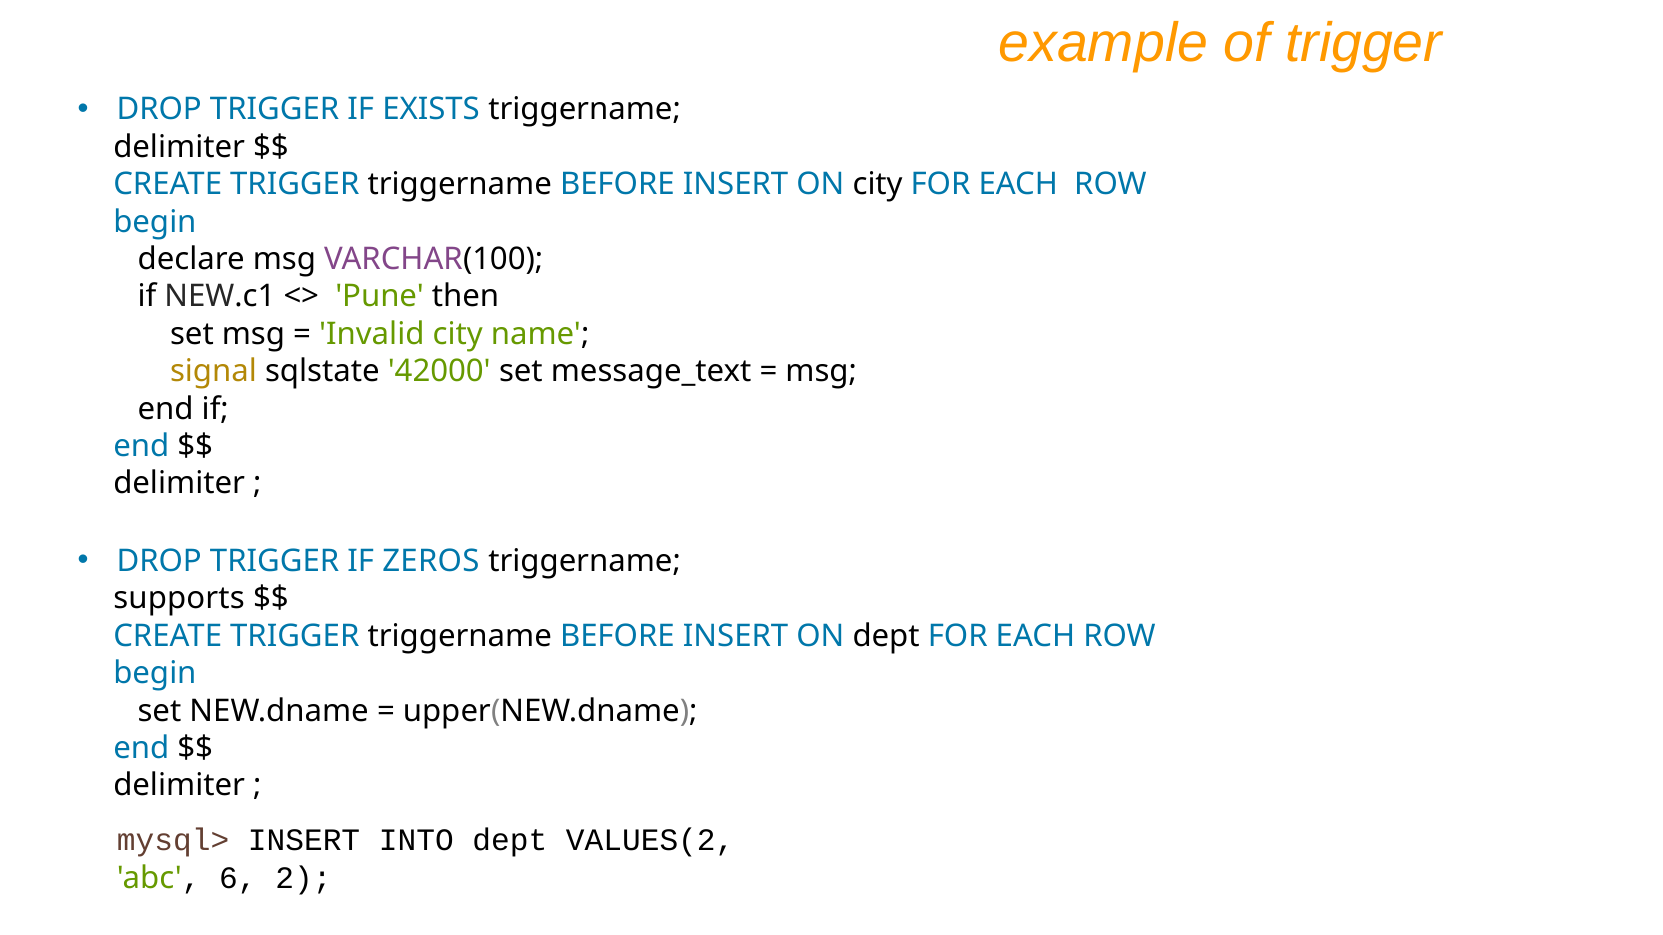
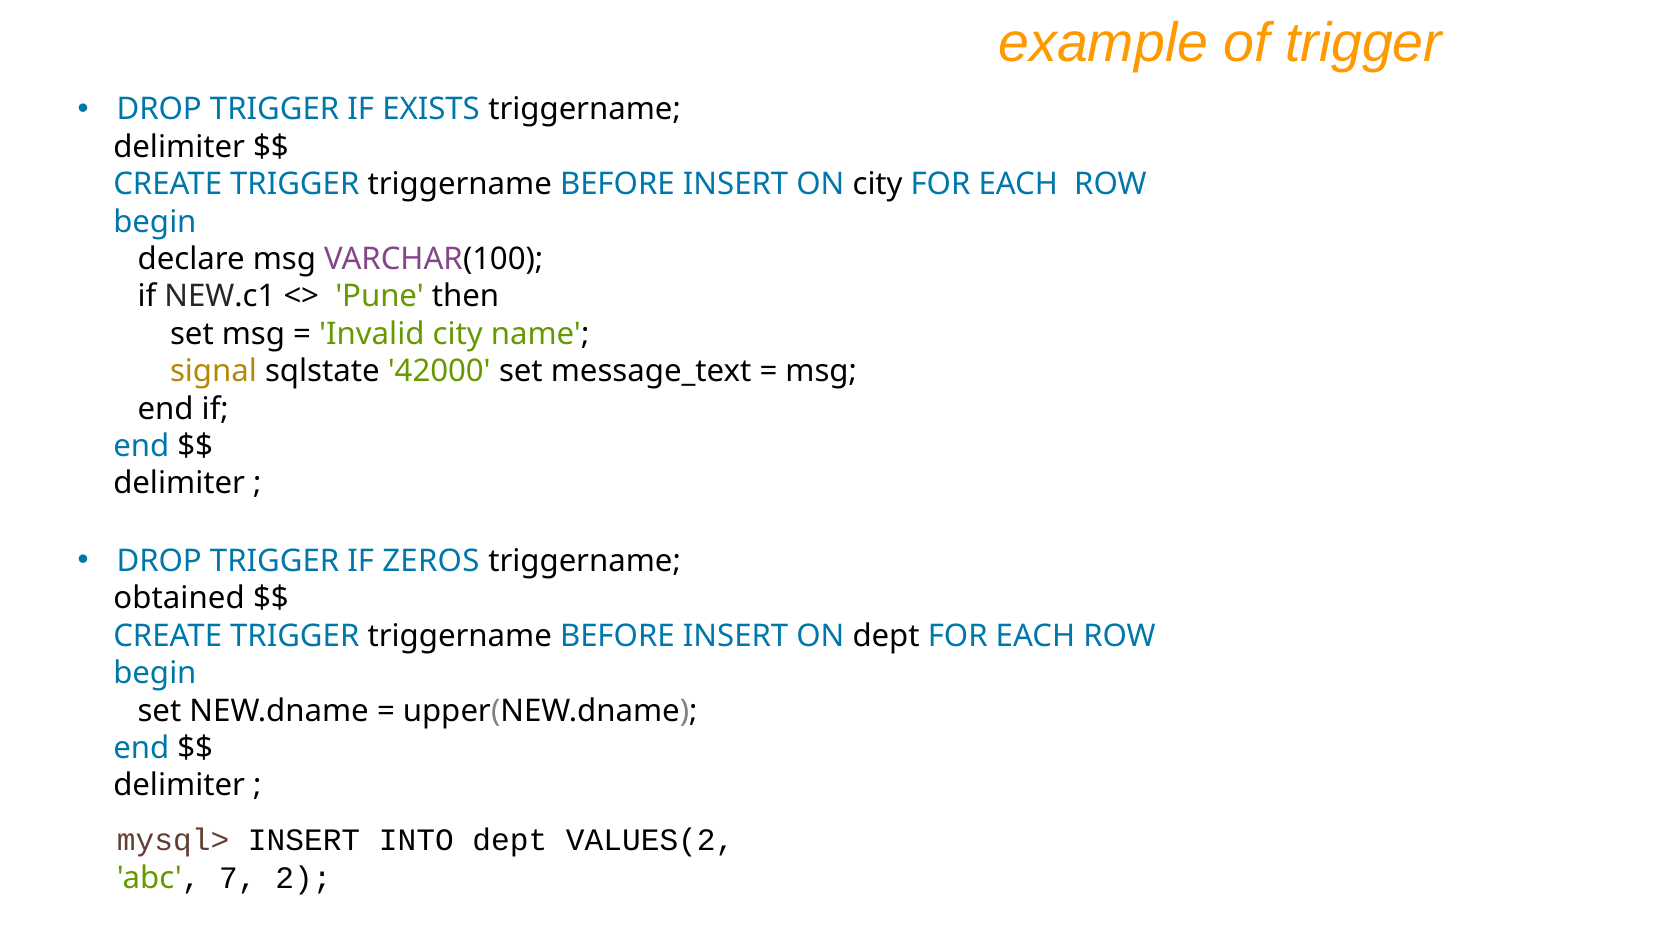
supports: supports -> obtained (179, 599)
6: 6 -> 7 (238, 878)
